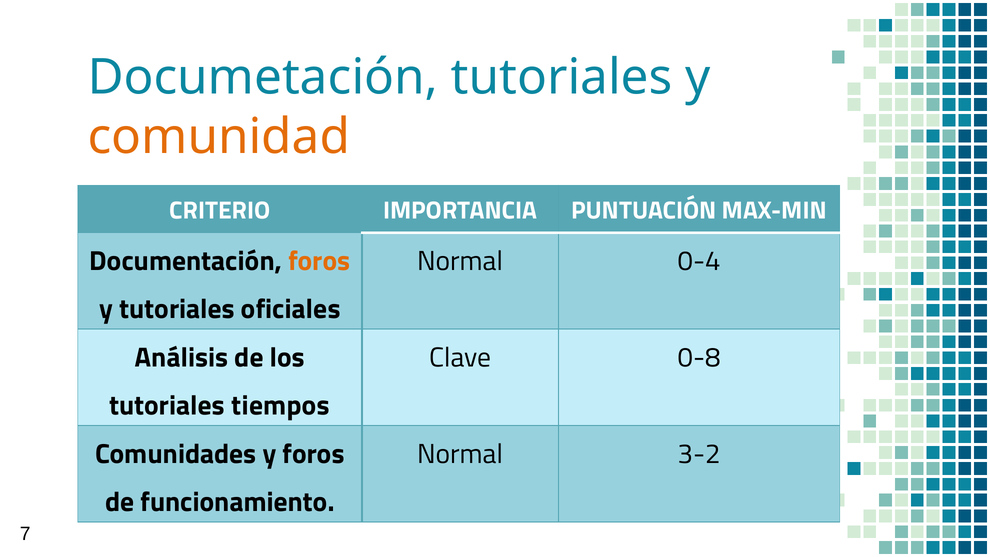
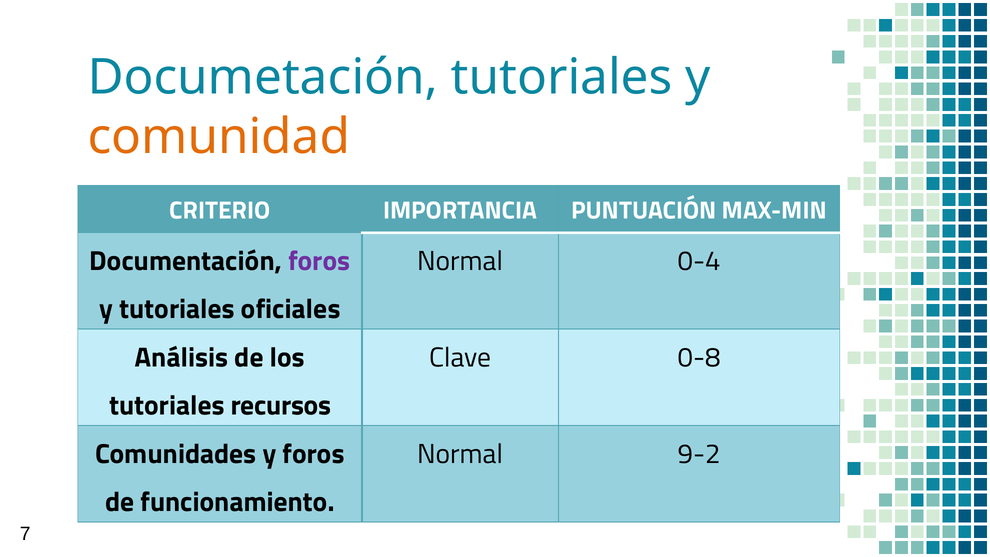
foros colour: orange -> purple (319, 261)
tiempos: tiempos -> recursos (281, 406)
3-2: 3-2 -> 9-2 (699, 454)
